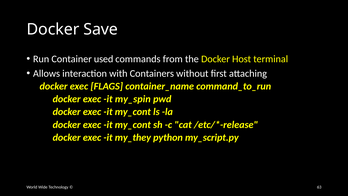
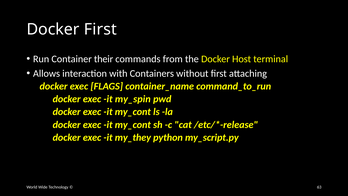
Docker Save: Save -> First (100, 29)
used: used -> their (104, 59)
